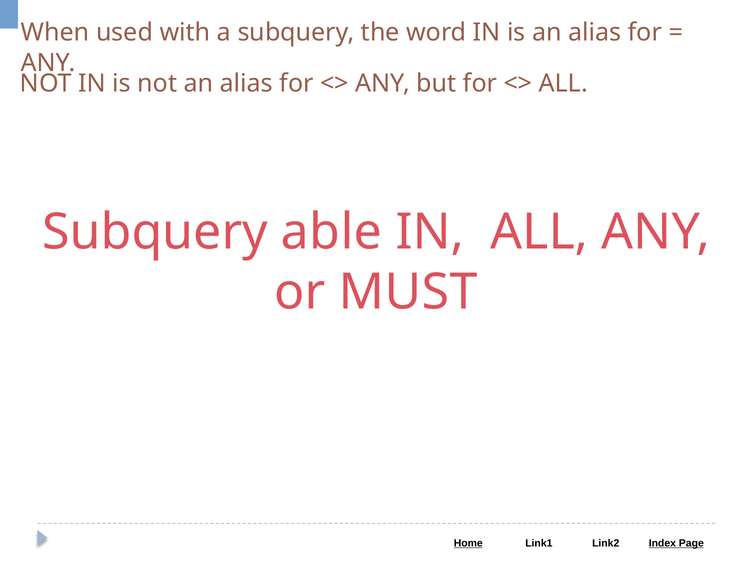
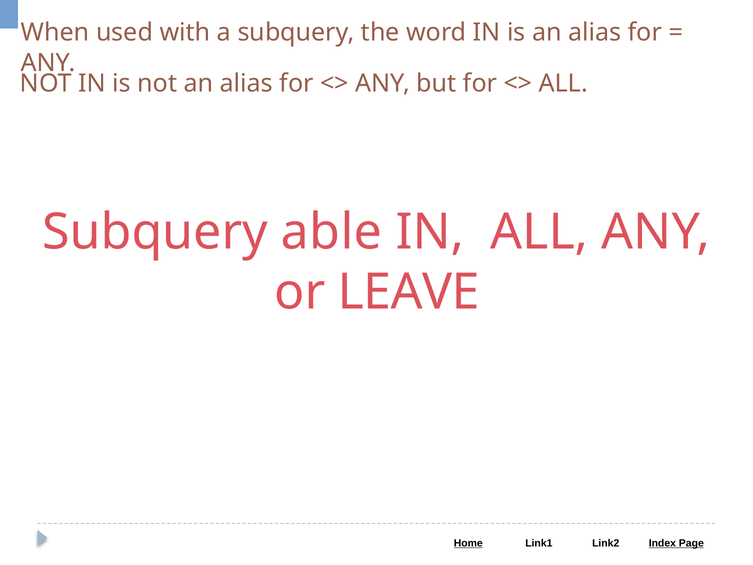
MUST: MUST -> LEAVE (409, 292)
